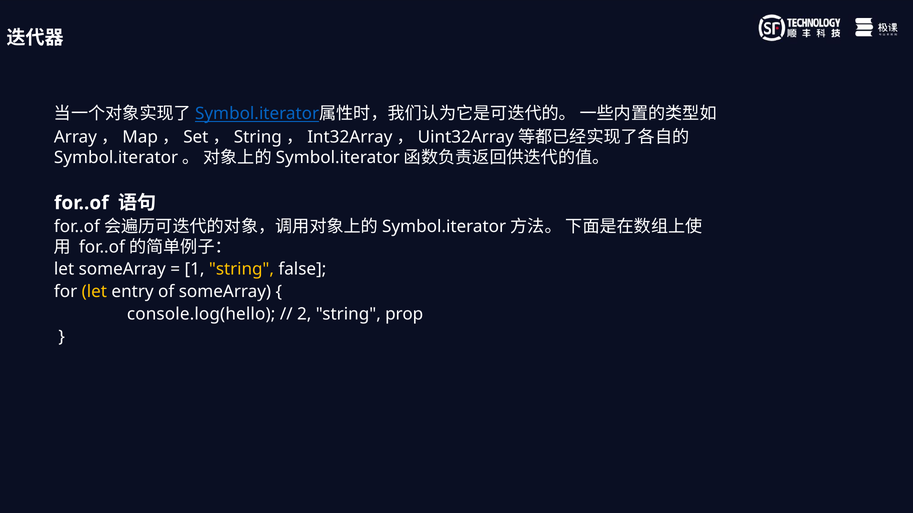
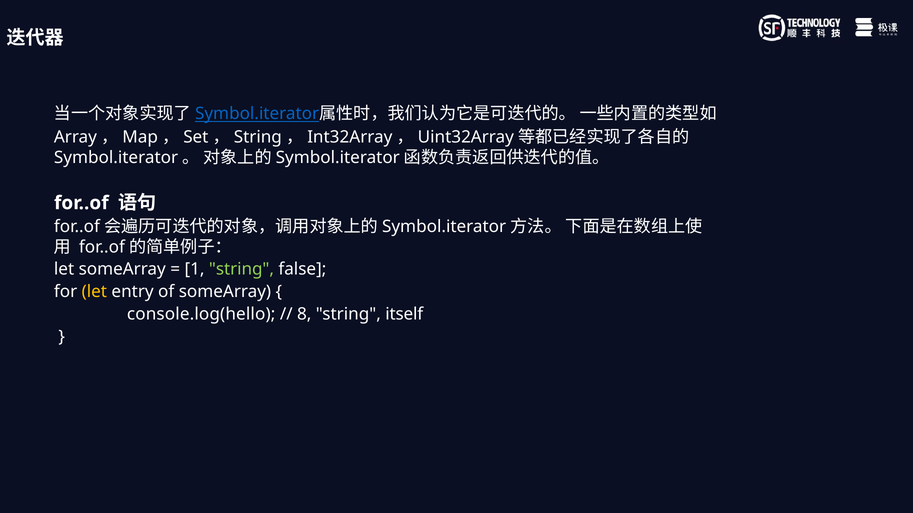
string colour: yellow -> light green (241, 270)
2: 2 -> 8 (304, 314)
prop: prop -> itself (404, 314)
